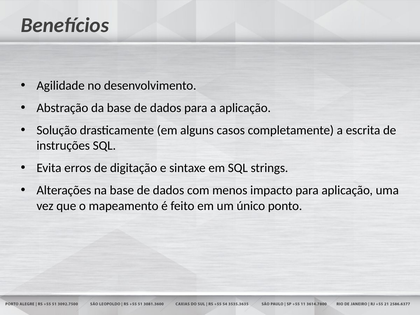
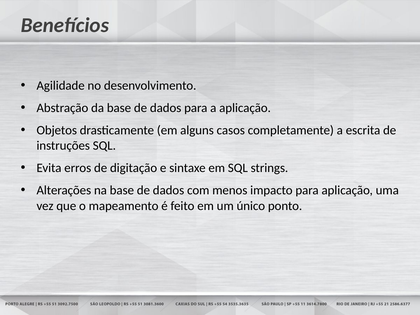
Solução: Solução -> Objetos (57, 130)
